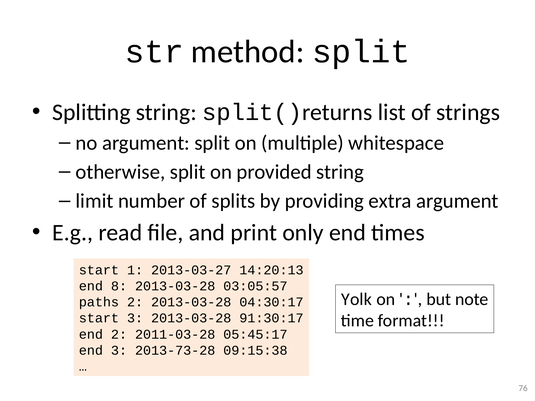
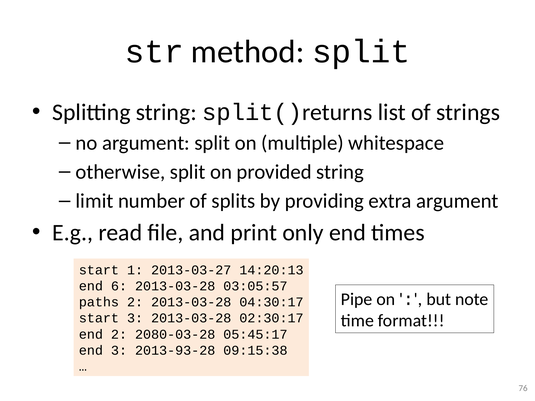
8: 8 -> 6 (119, 286)
Yolk: Yolk -> Pipe (357, 299)
91:30:17: 91:30:17 -> 02:30:17 (271, 318)
2011-03-28: 2011-03-28 -> 2080-03-28 (175, 334)
2013-73-28: 2013-73-28 -> 2013-93-28 (175, 351)
